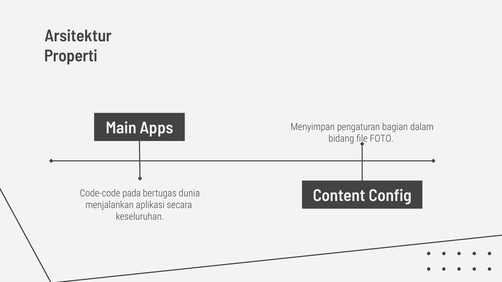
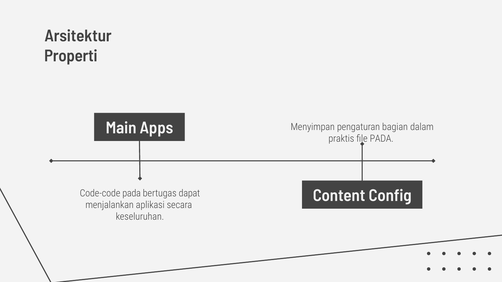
bidang: bidang -> praktis (341, 139)
FOTO: FOTO -> PADA (382, 139)
dunia: dunia -> dapat (189, 194)
